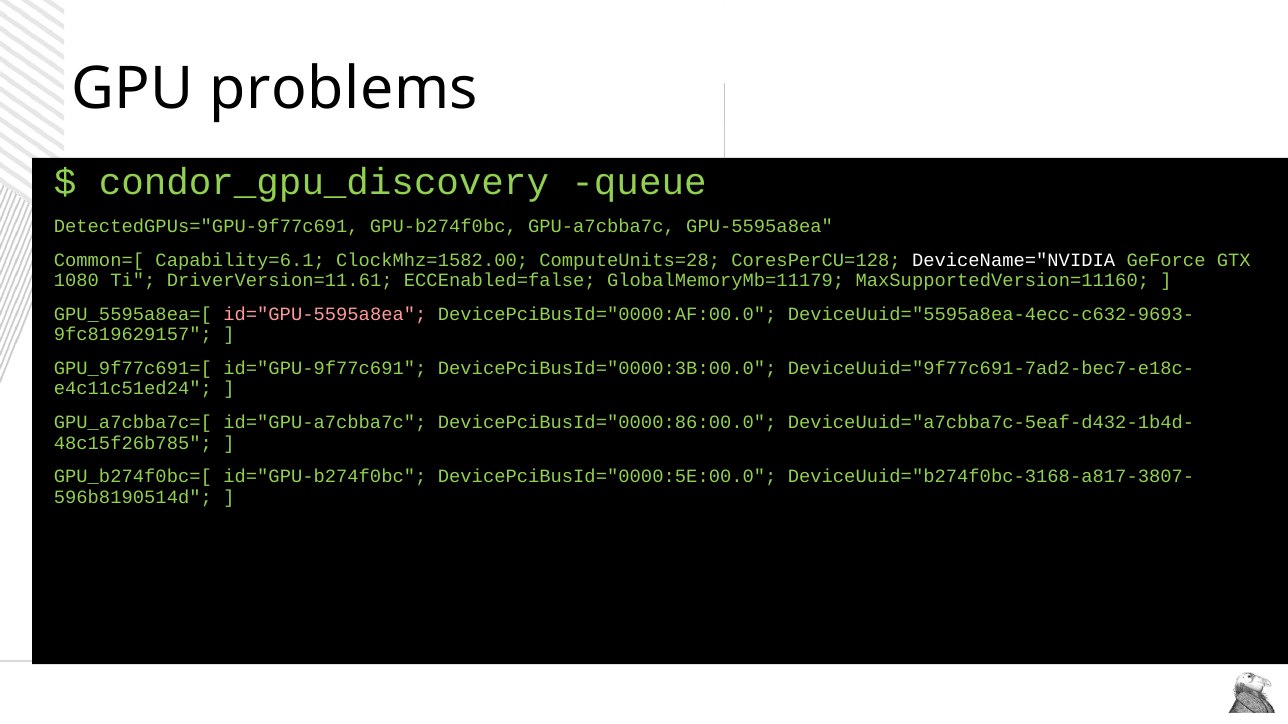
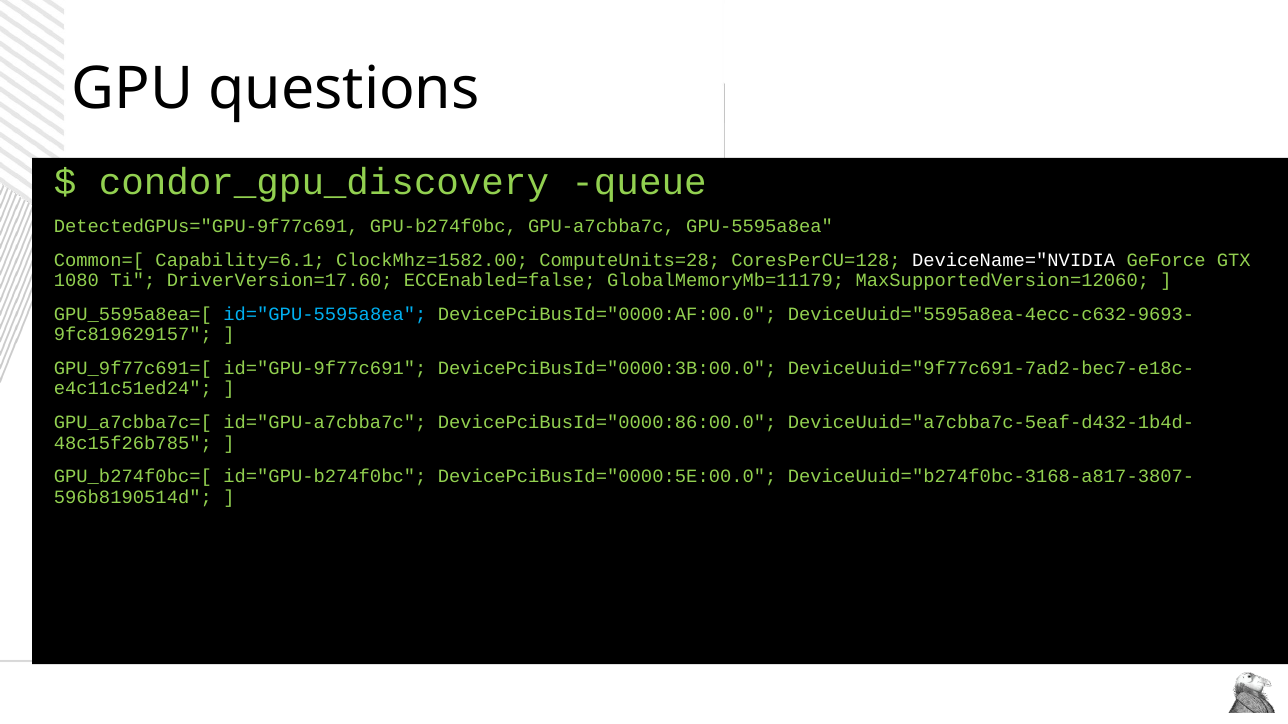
problems: problems -> questions (344, 89)
DriverVersion=11.61: DriverVersion=11.61 -> DriverVersion=17.60 (280, 281)
MaxSupportedVersion=11160: MaxSupportedVersion=11160 -> MaxSupportedVersion=12060 (1002, 281)
id="GPU-5595a8ea colour: pink -> light blue (325, 315)
